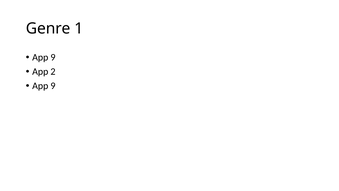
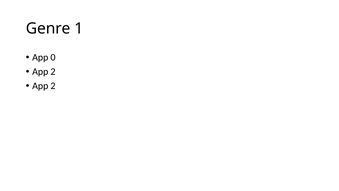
9: 9 -> 0 (53, 57)
9: 9 -> 2 (53, 86)
